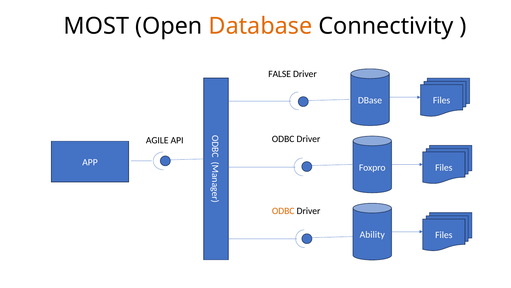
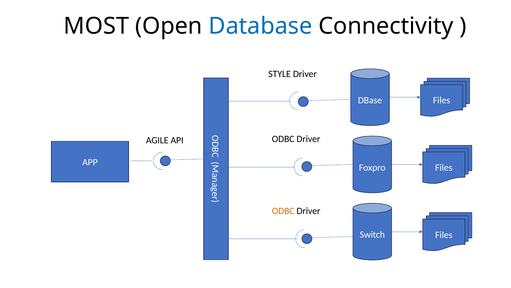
Database colour: orange -> blue (260, 26)
FALSE: FALSE -> STYLE (280, 74)
Ability: Ability -> Switch (372, 234)
